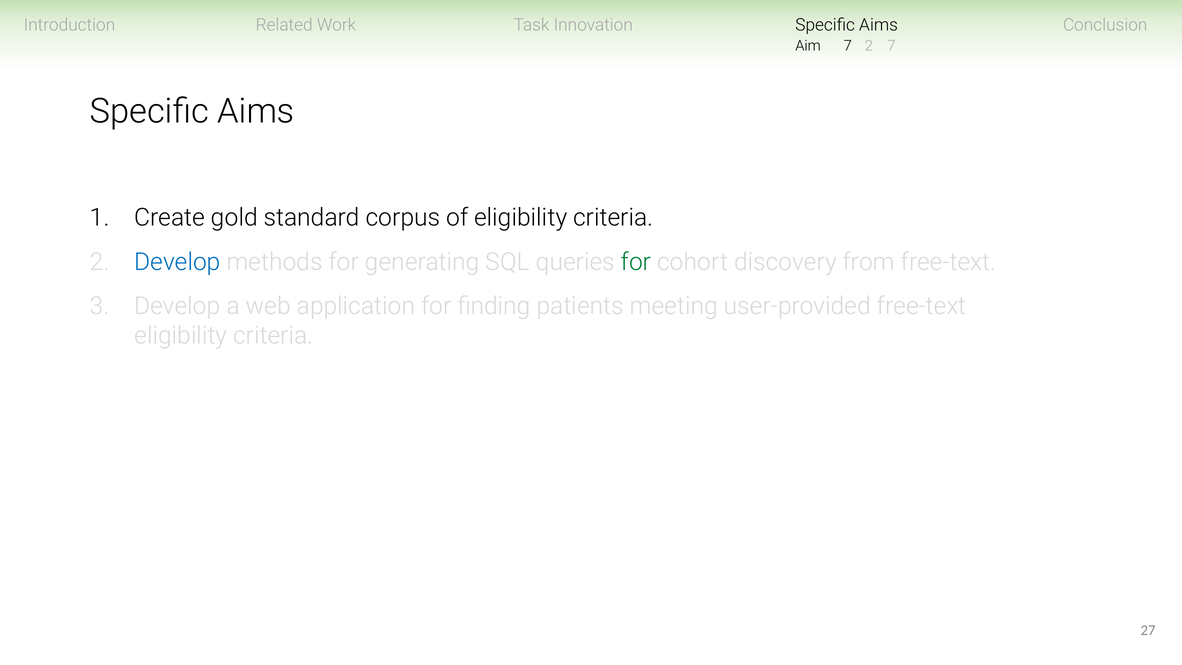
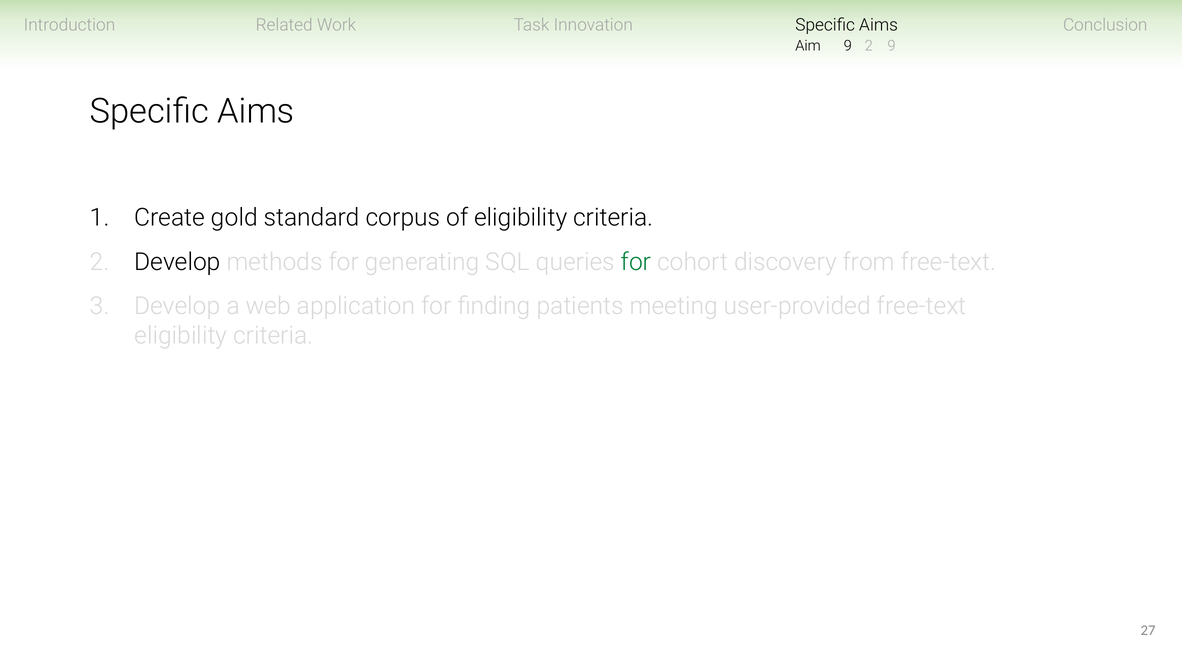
Aim 7: 7 -> 9 (848, 46)
2 7: 7 -> 9 (892, 46)
Develop colour: blue -> black (177, 262)
